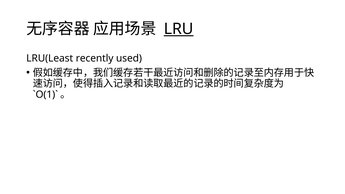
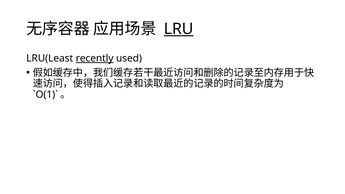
recently underline: none -> present (95, 58)
